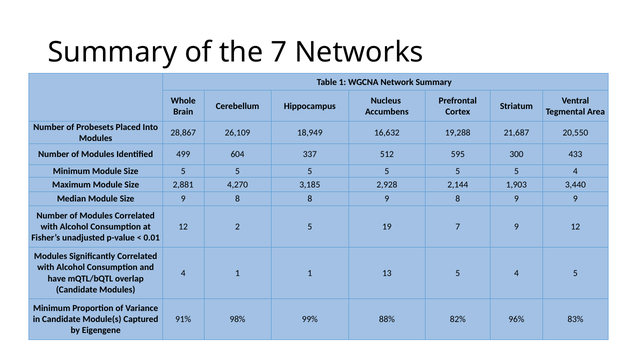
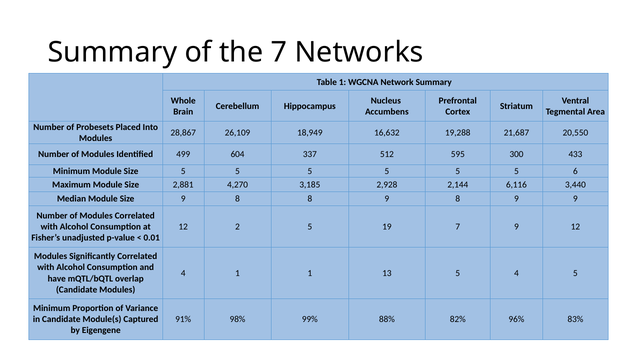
5 5 4: 4 -> 6 (575, 171)
1,903: 1,903 -> 6,116 (516, 185)
